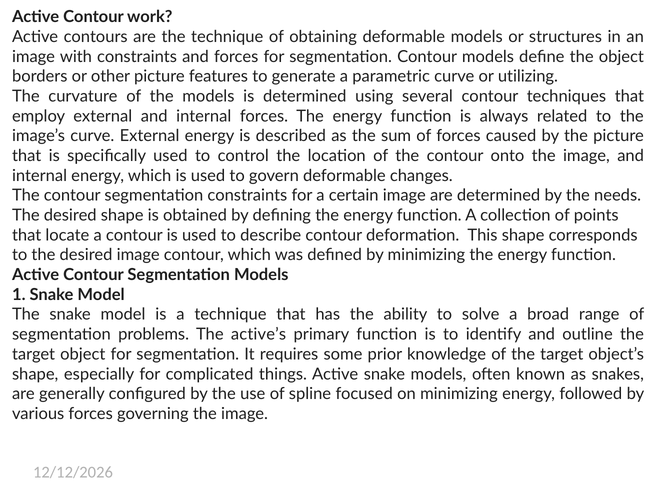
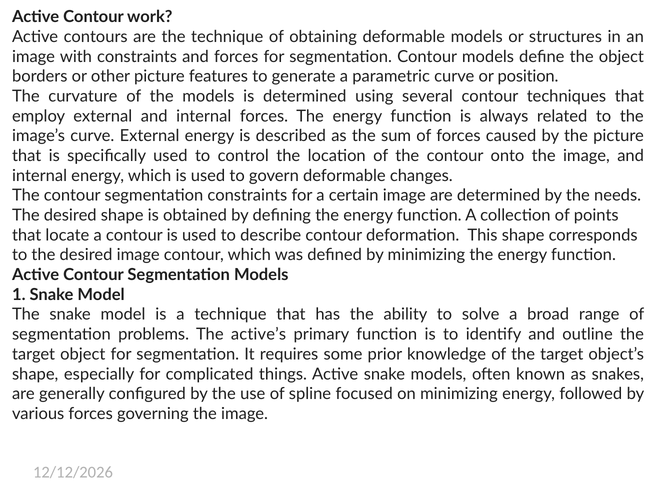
utilizing: utilizing -> position (528, 77)
